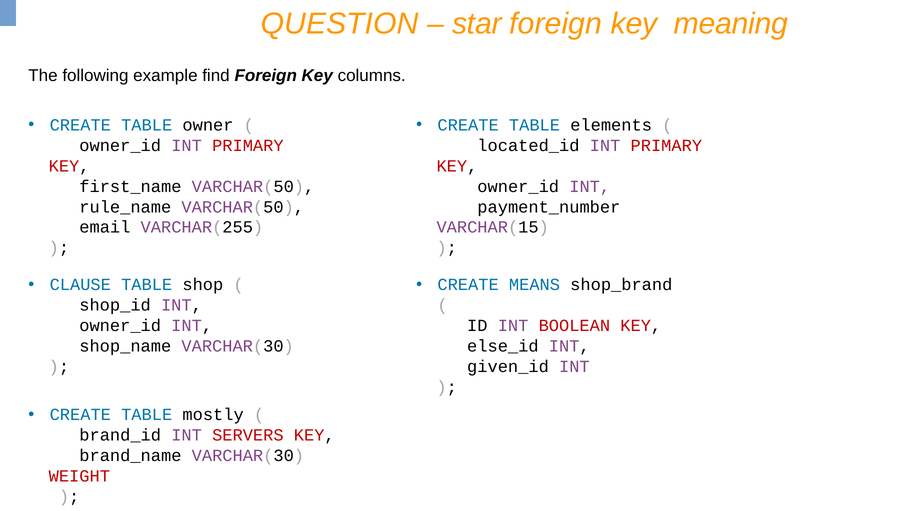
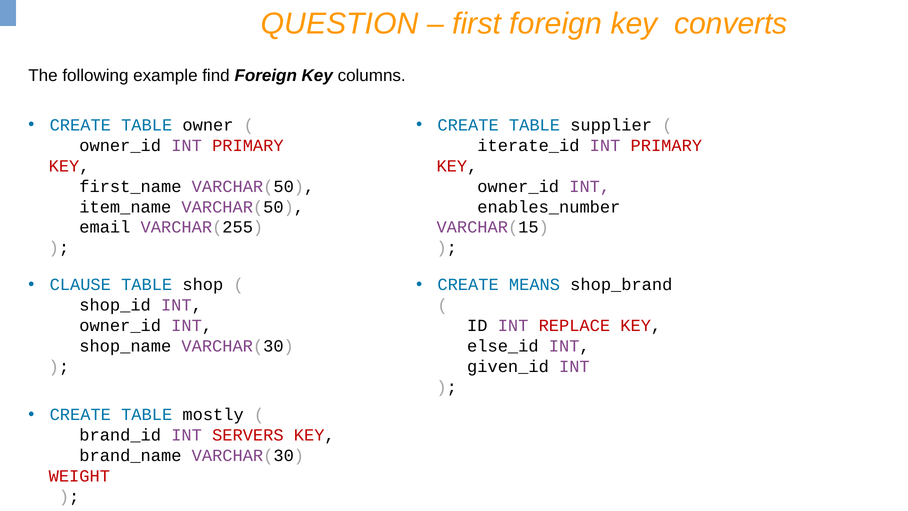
star: star -> first (477, 24)
meaning: meaning -> converts (731, 24)
elements: elements -> supplier (611, 125)
located_id: located_id -> iterate_id (528, 146)
rule_name: rule_name -> item_name (125, 207)
payment_number: payment_number -> enables_number (549, 207)
BOOLEAN: BOOLEAN -> REPLACE (574, 326)
